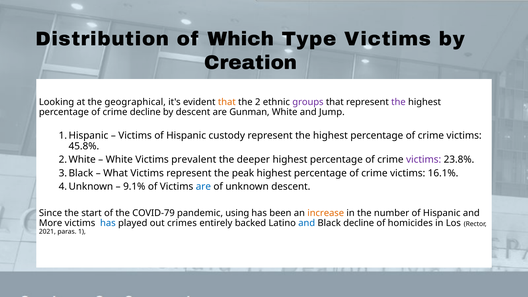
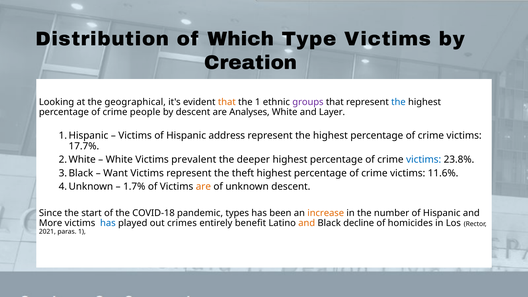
the 2: 2 -> 1 (258, 102)
the colour: purple -> blue (398, 102)
crime decline: decline -> people (145, 112)
Gunman: Gunman -> Analyses (249, 112)
Jump: Jump -> Layer (332, 112)
custody: custody -> address (227, 135)
45.8%: 45.8% -> 17.7% (84, 146)
victims colour: purple -> blue (424, 160)
What: What -> Want (116, 173)
peak: peak -> theft (243, 173)
16.1%: 16.1% -> 11.6% (443, 173)
9.1%: 9.1% -> 1.7% (134, 187)
are colour: blue -> orange (203, 187)
COVID-79: COVID-79 -> COVID-18 (154, 213)
using: using -> types (237, 213)
backed: backed -> benefit (250, 223)
and colour: blue -> orange (307, 223)
